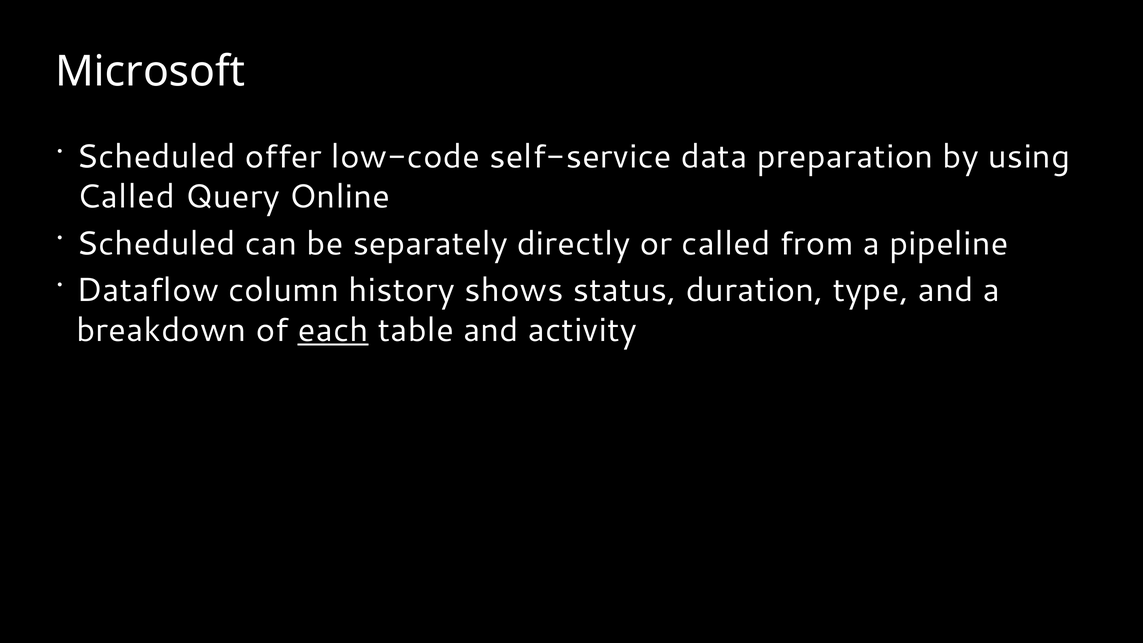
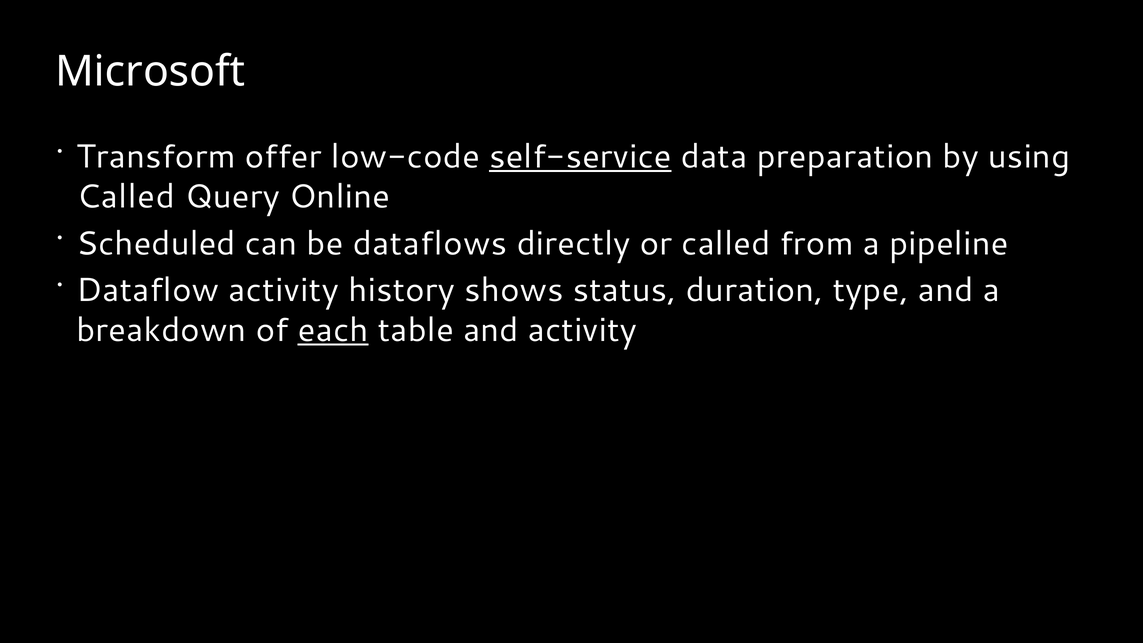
Scheduled: Scheduled -> Transform (156, 157)
self-service underline: none -> present (580, 157)
separately: separately -> dataflows (430, 244)
Dataflow column: column -> activity (284, 290)
